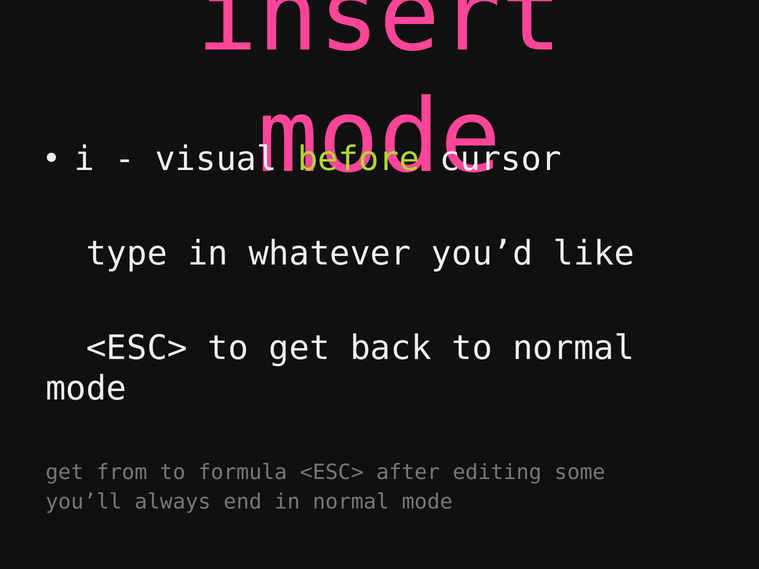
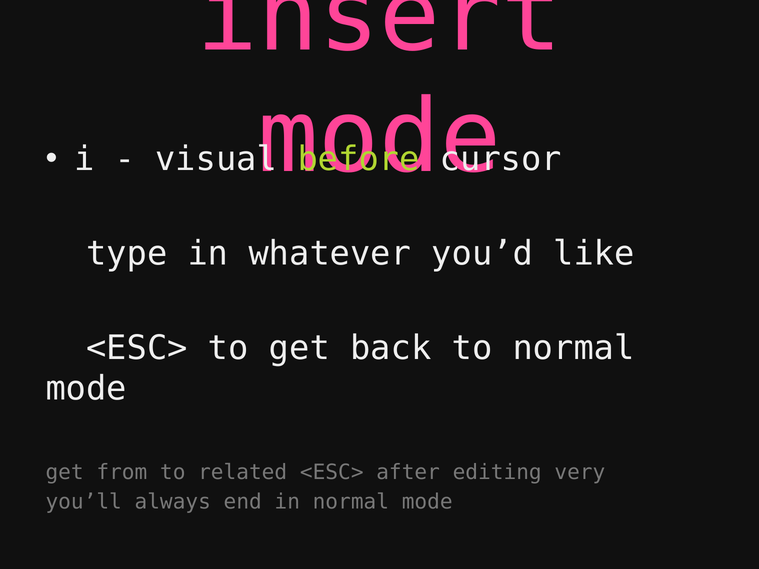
formula: formula -> related (243, 472)
some: some -> very (580, 472)
